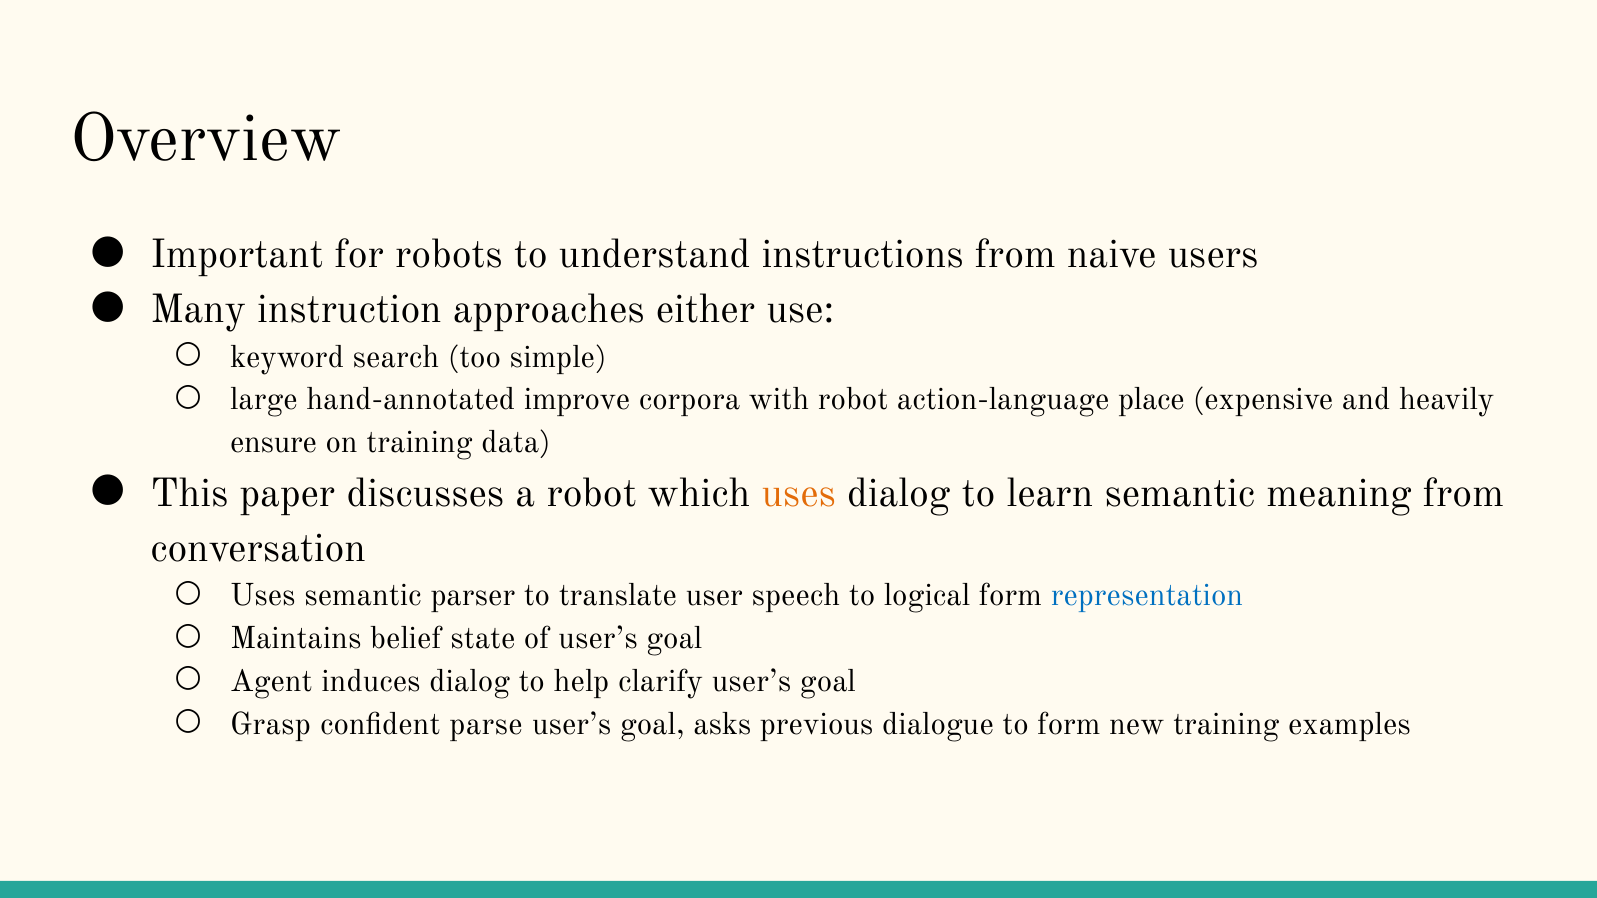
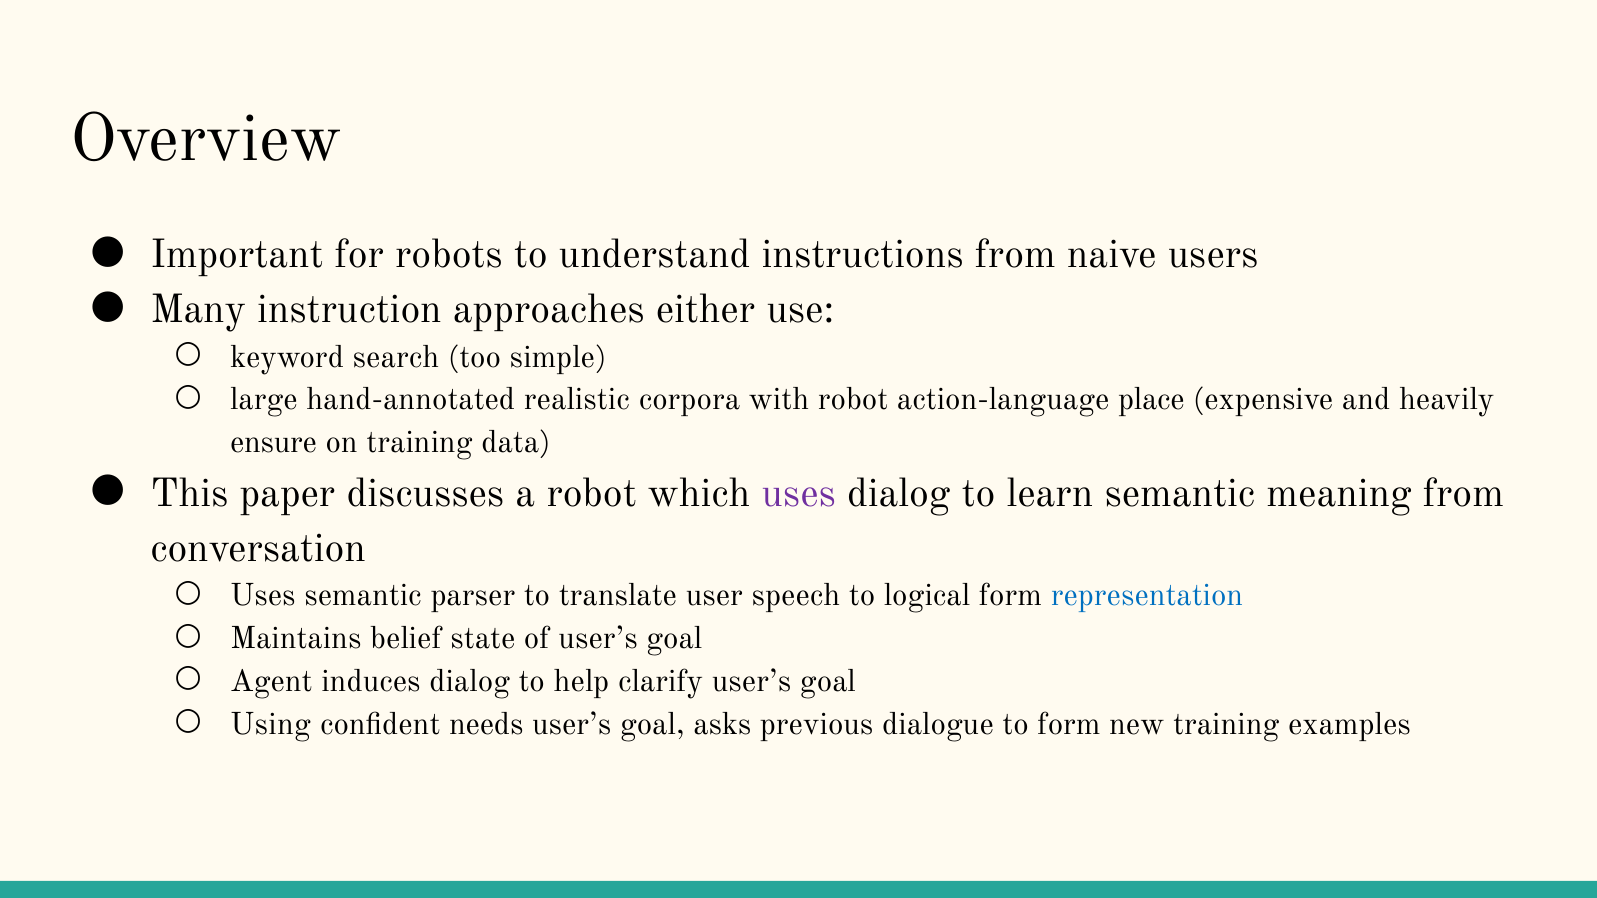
improve: improve -> realistic (577, 400)
uses colour: orange -> purple (799, 493)
Grasp: Grasp -> Using (271, 724)
parse: parse -> needs (486, 724)
